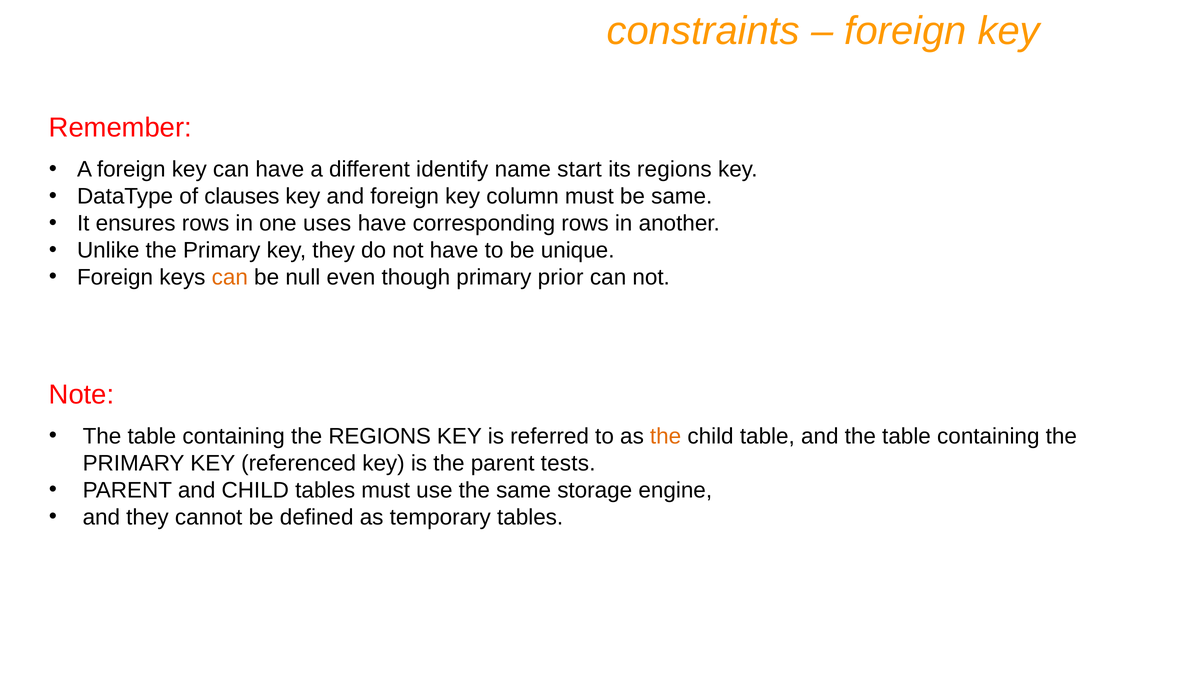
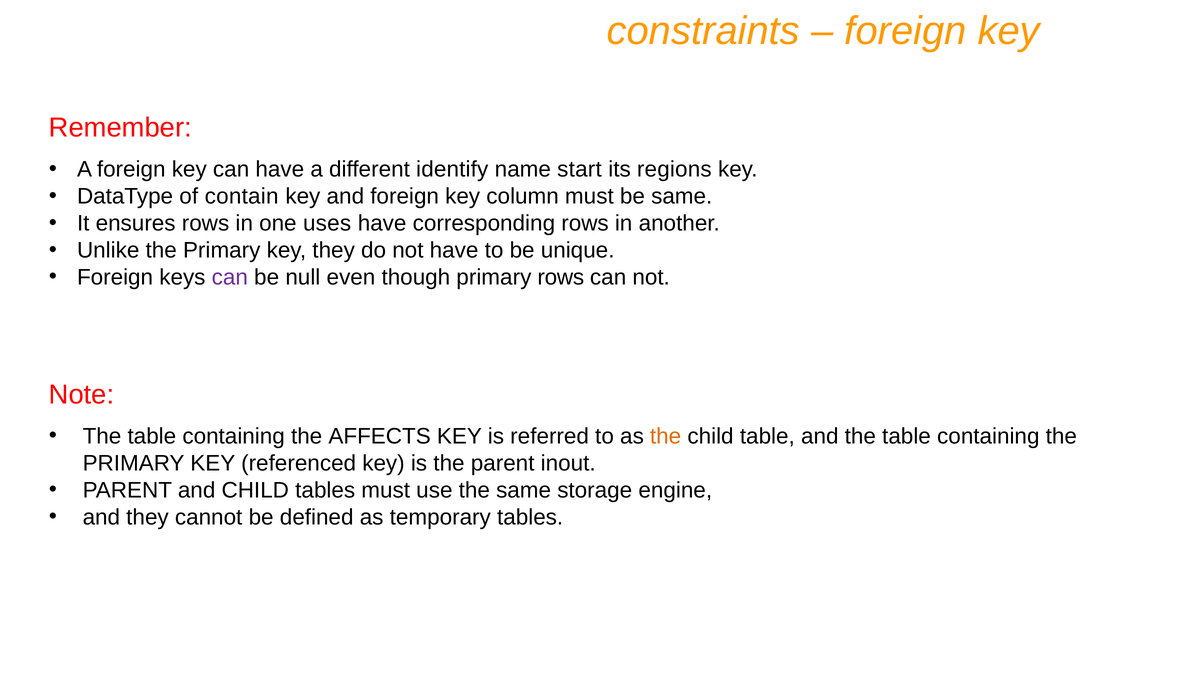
clauses: clauses -> contain (242, 197)
can colour: orange -> purple (230, 277)
primary prior: prior -> rows (561, 277)
the REGIONS: REGIONS -> AFFECTS (380, 437)
tests: tests -> inout (568, 464)
